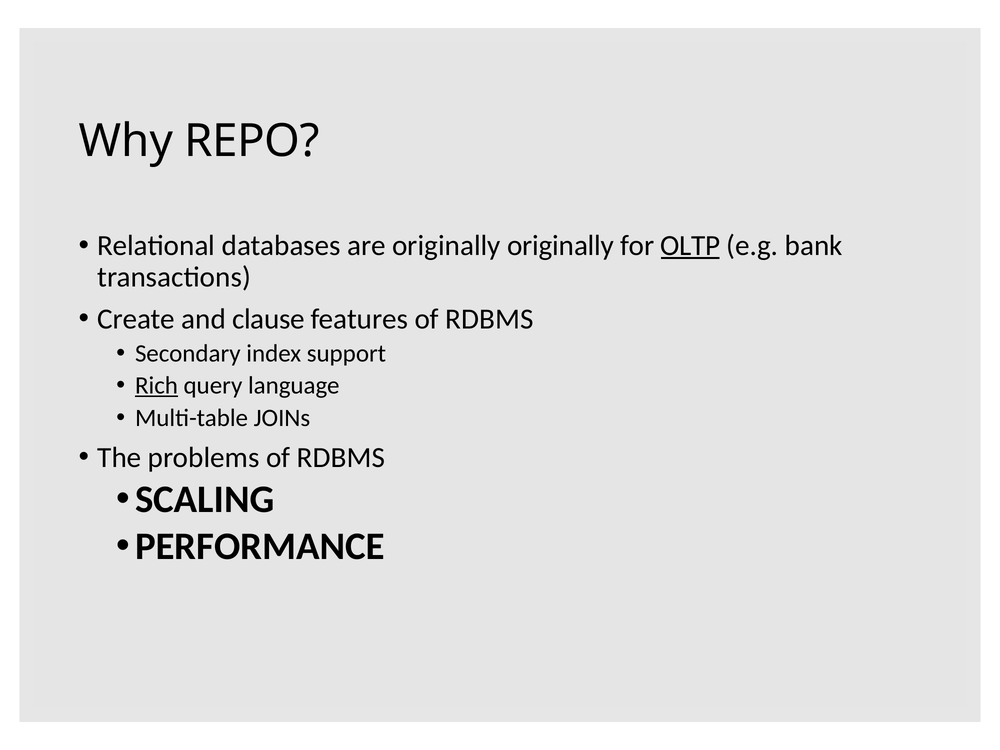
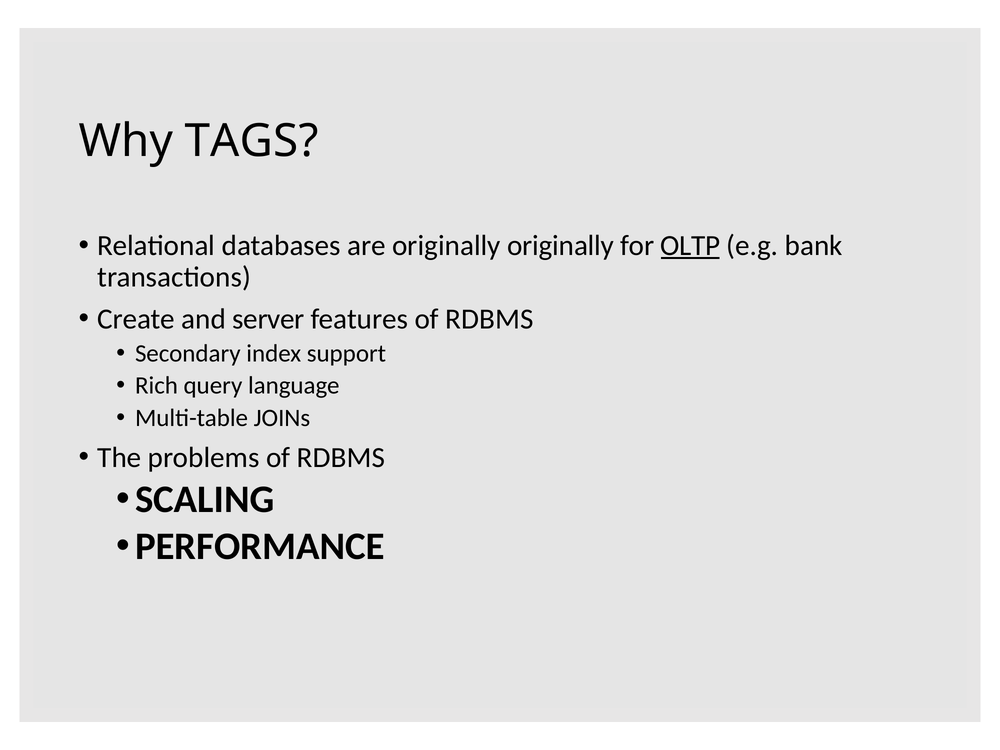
REPO: REPO -> TAGS (252, 141)
clause: clause -> server (268, 319)
Rich underline: present -> none (156, 386)
